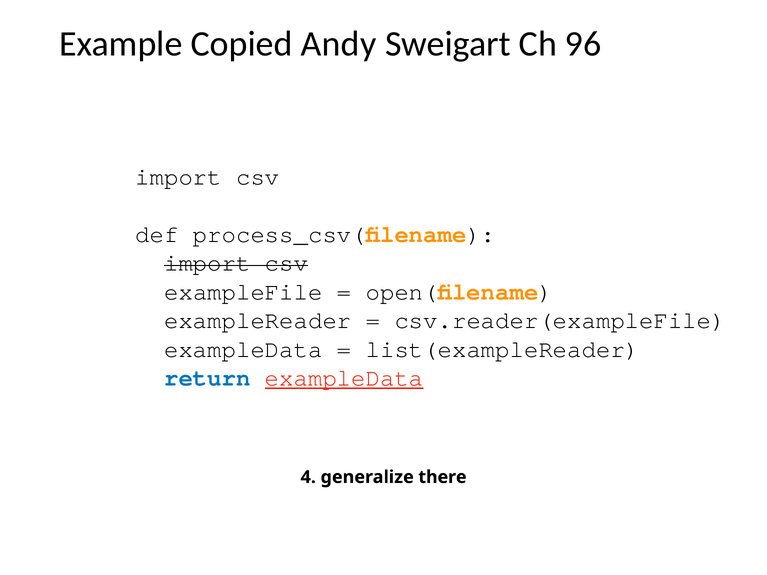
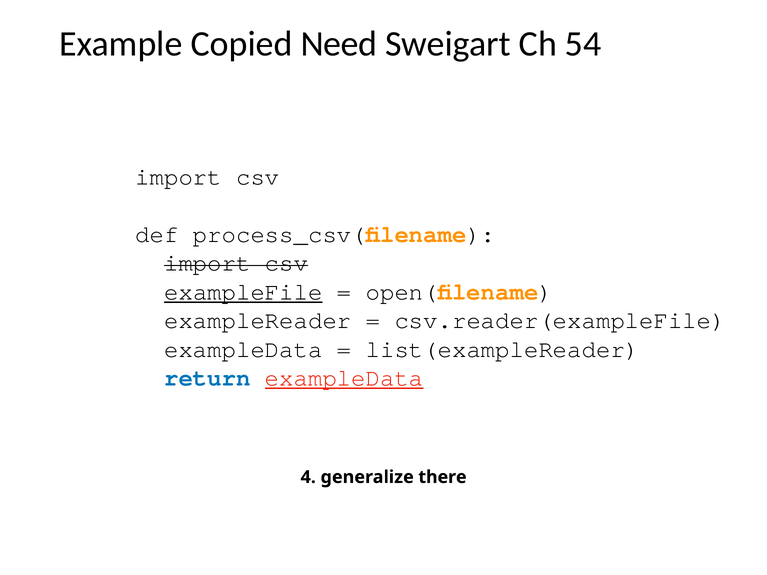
Andy: Andy -> Need (339, 44)
96: 96 -> 54 (583, 44)
exampleFile underline: none -> present (243, 292)
